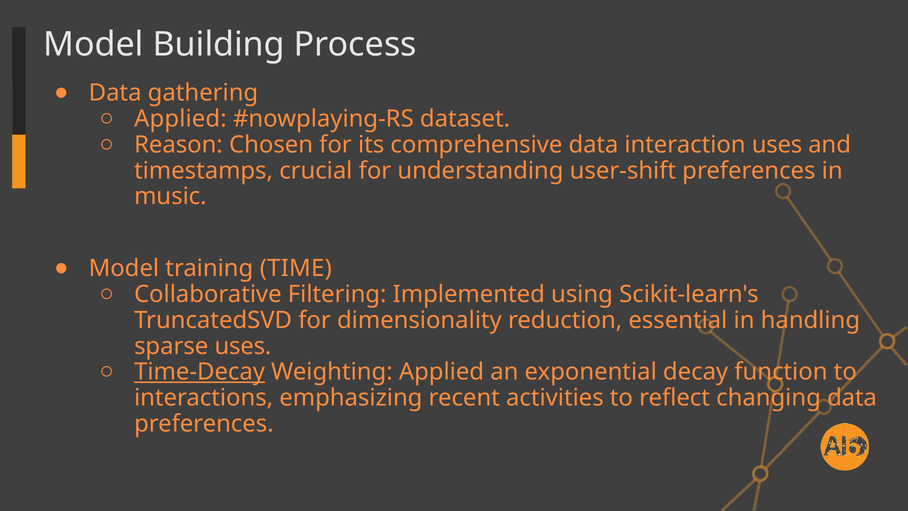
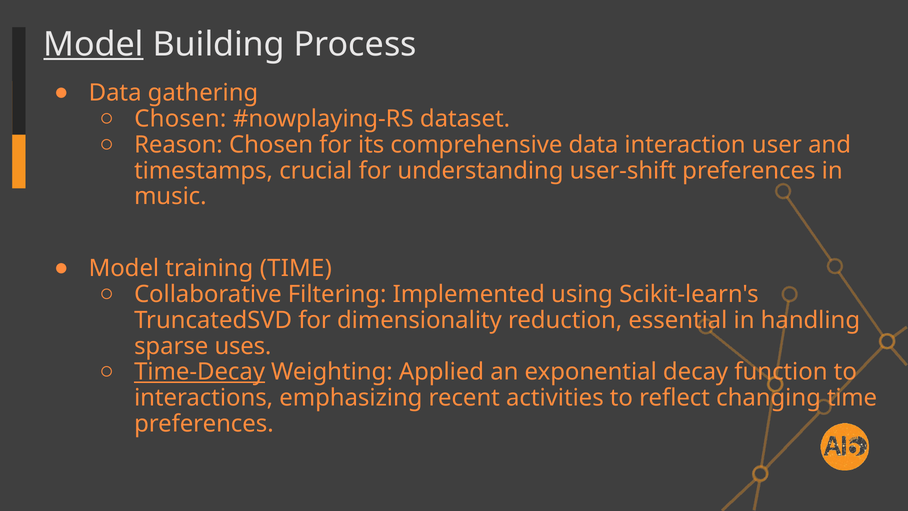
Model underline: none -> present (94, 44)
Applied: Applied -> Chosen (180, 119)
interaction uses: uses -> user (777, 145)
changing data: data -> time (852, 398)
